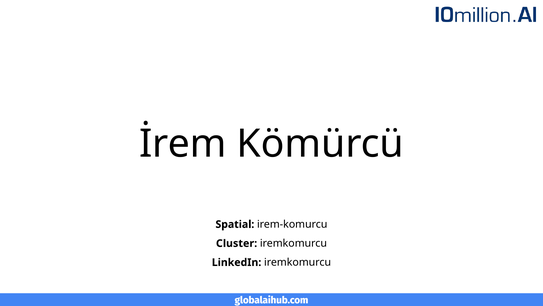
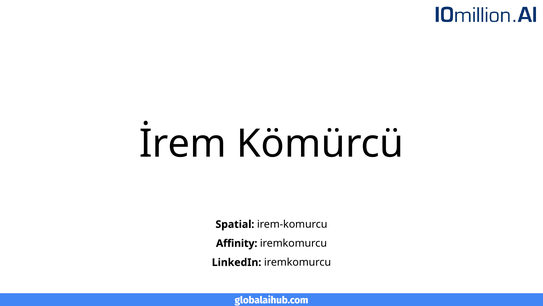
Cluster: Cluster -> Affinity (237, 243)
